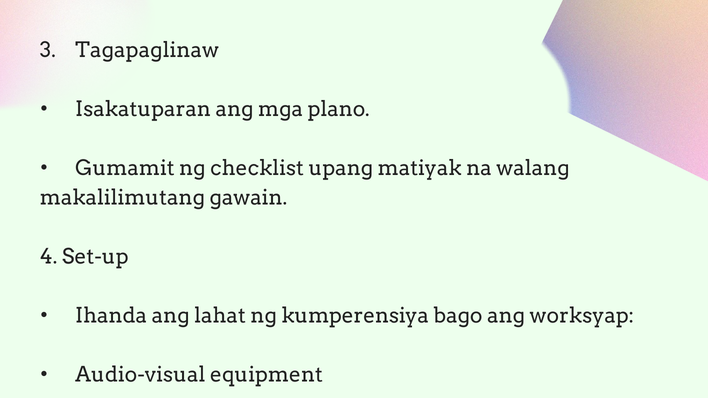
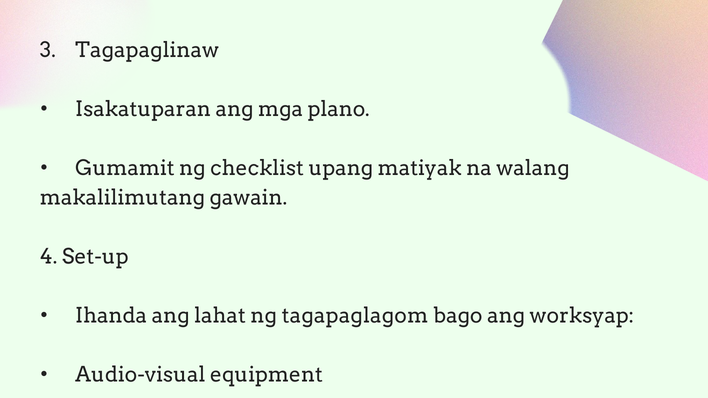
kumperensiya: kumperensiya -> tagapaglagom (355, 316)
